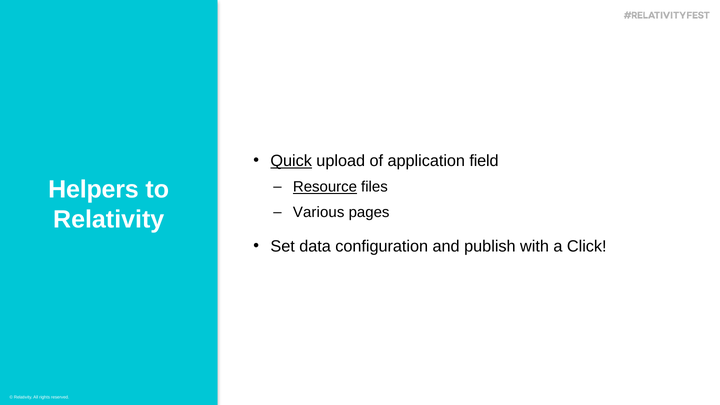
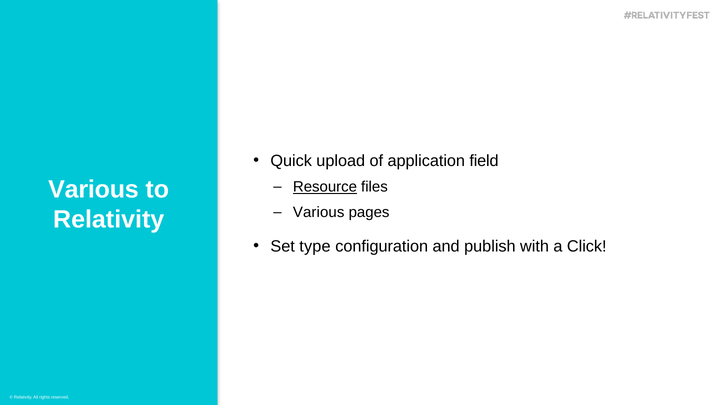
Quick underline: present -> none (291, 161)
Helpers: Helpers -> Various (93, 189)
data: data -> type (315, 246)
